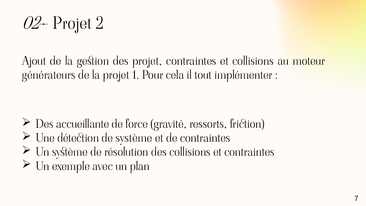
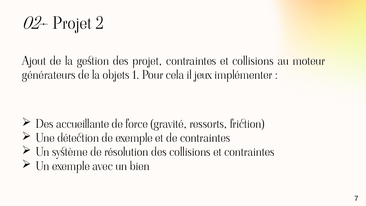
la projet: projet -> objets (116, 75)
tout: tout -> jeux (203, 75)
de système: système -> exemple (134, 138)
plan: plan -> bien (140, 166)
